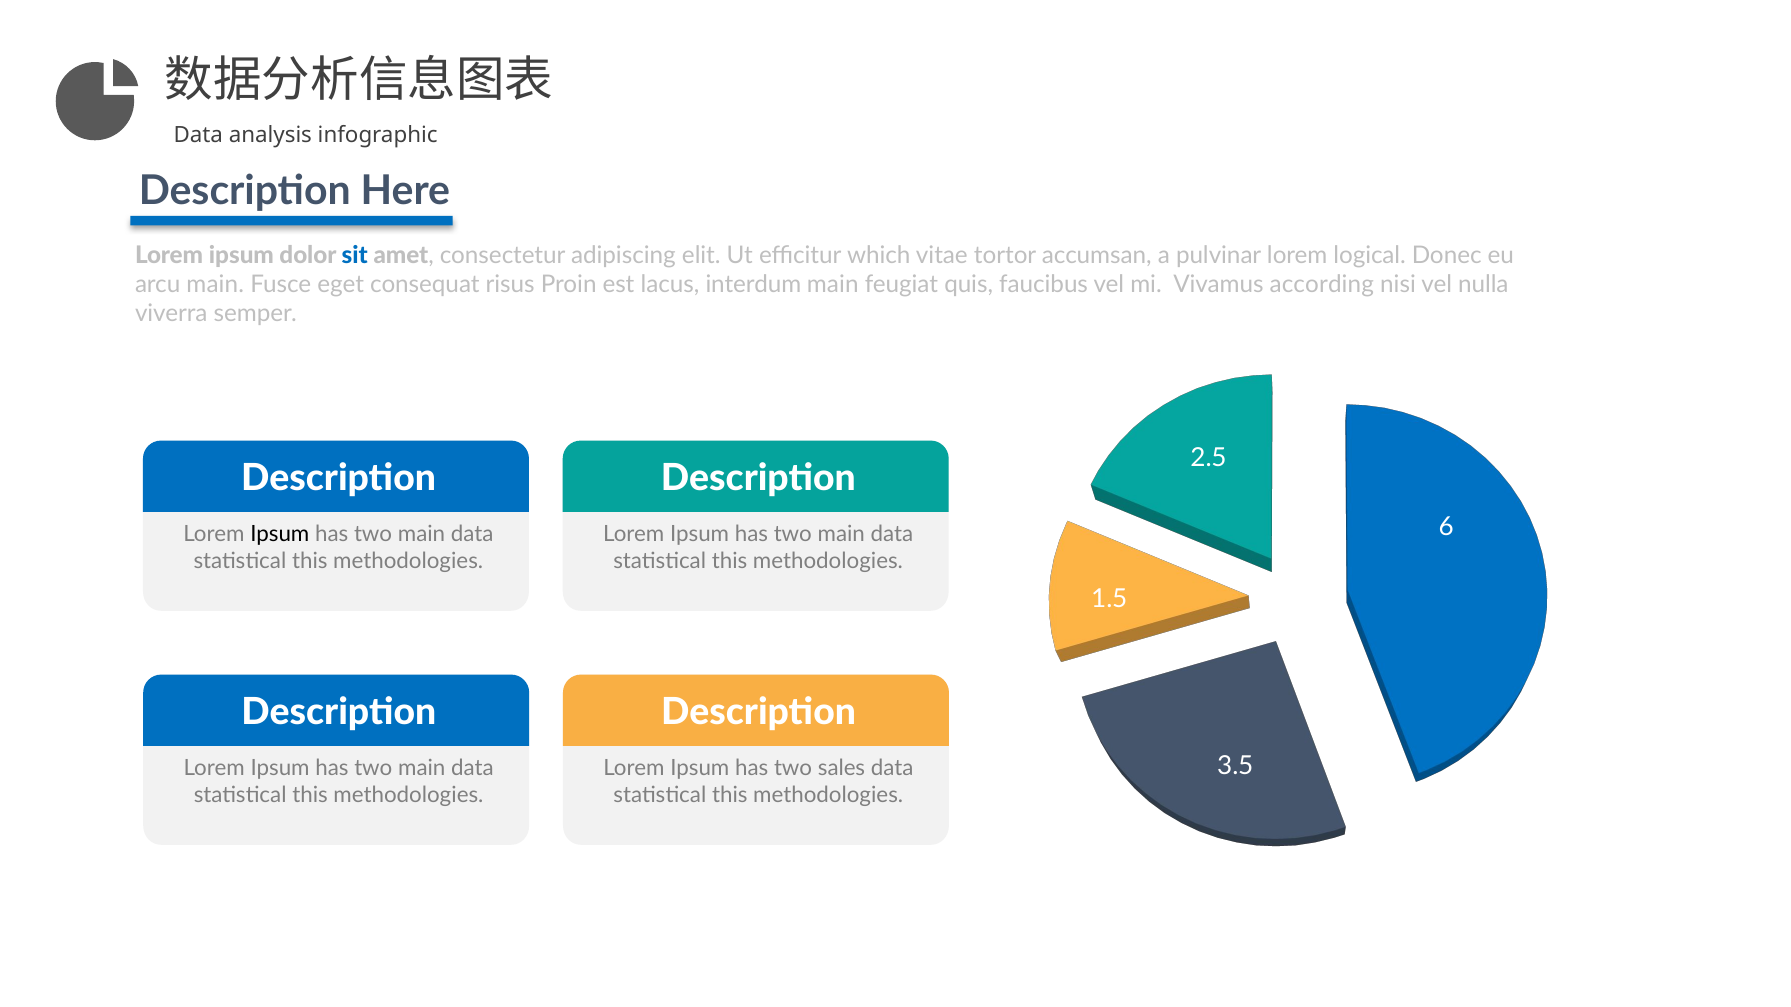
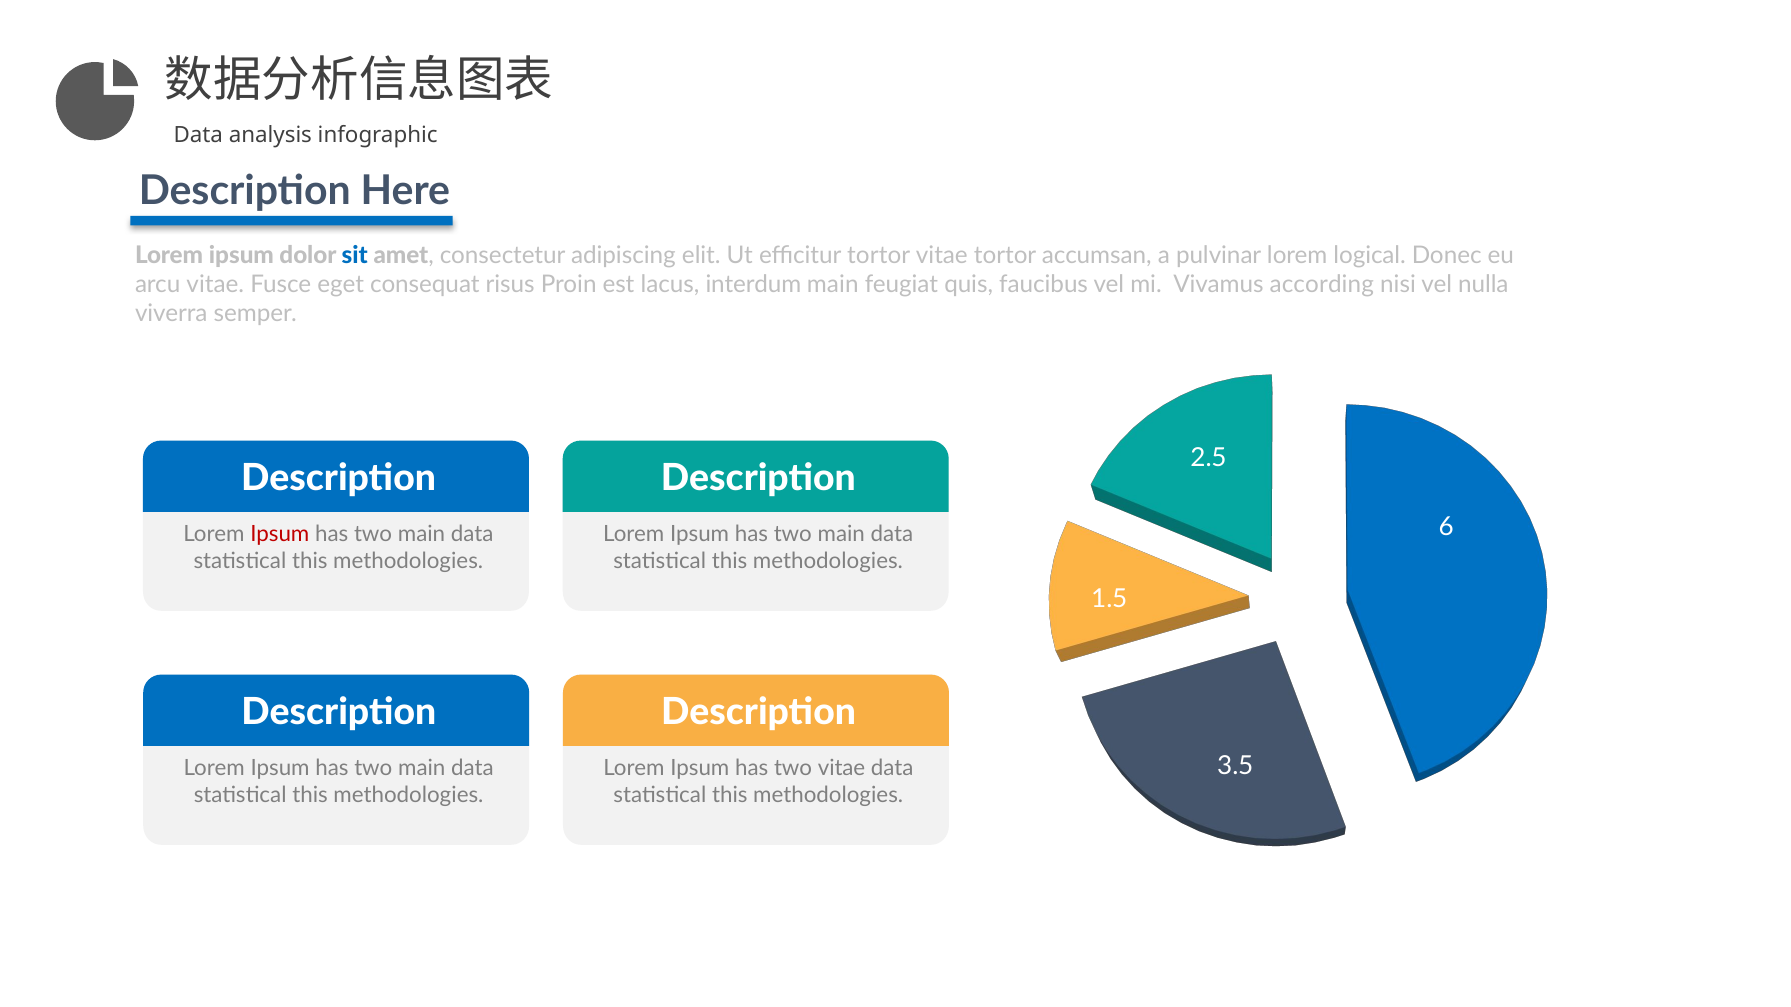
efficitur which: which -> tortor (879, 255)
arcu main: main -> vitae (215, 284)
Ipsum colour: black -> red (280, 535)
two sales: sales -> vitae (842, 769)
